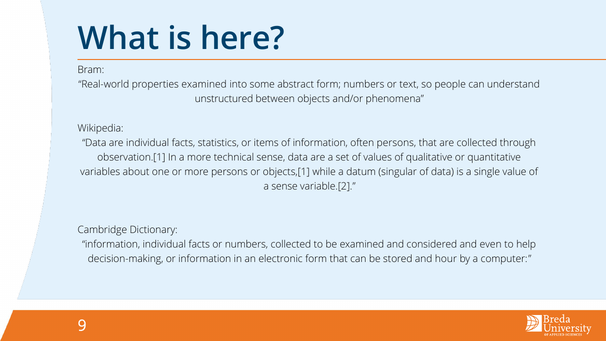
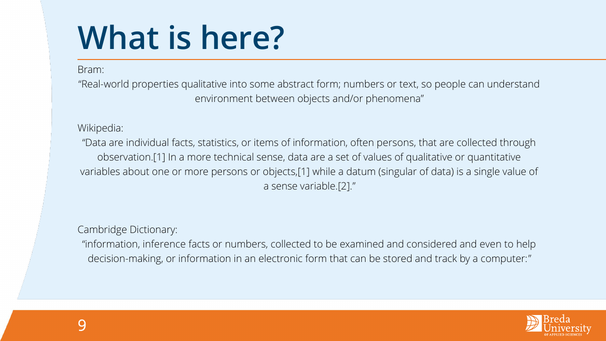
properties examined: examined -> qualitative (204, 85)
unstructured: unstructured -> environment (224, 99)
information individual: individual -> inference (164, 244)
hour: hour -> track (446, 259)
